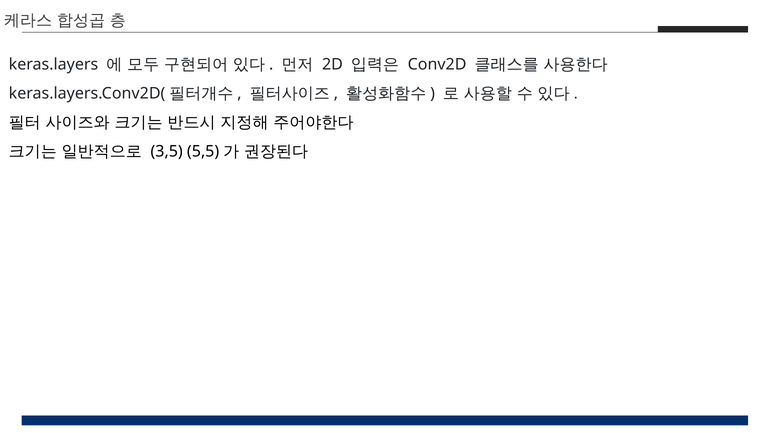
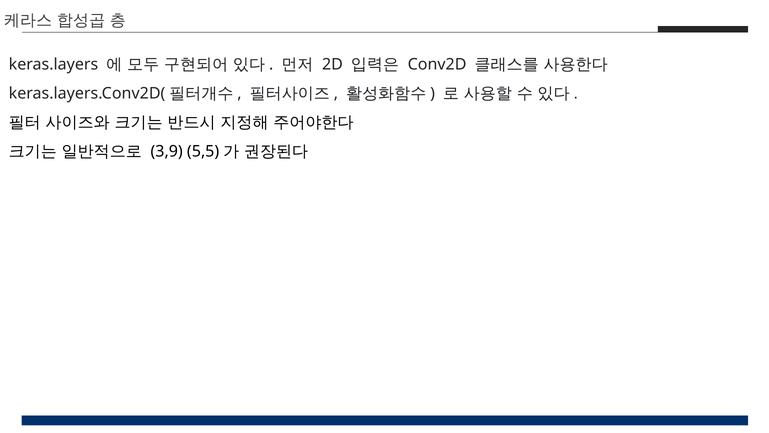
3,5: 3,5 -> 3,9 (167, 151)
